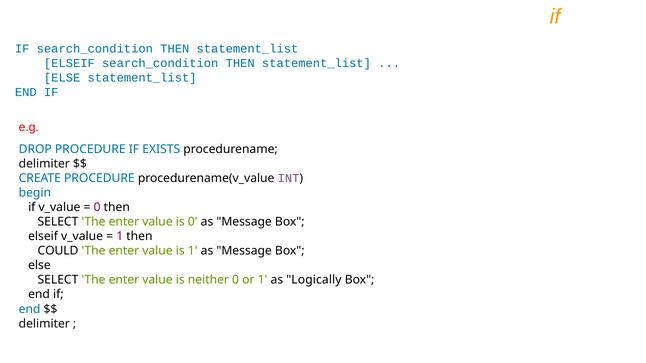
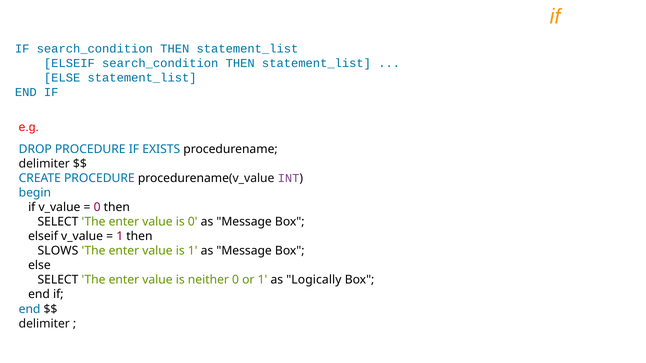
COULD: COULD -> SLOWS (58, 251)
